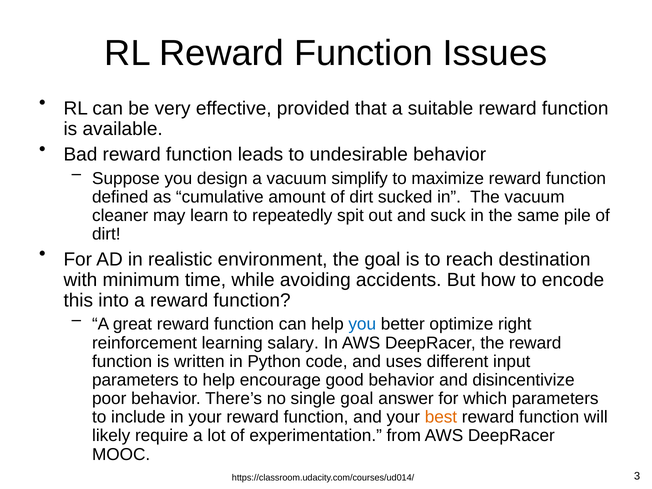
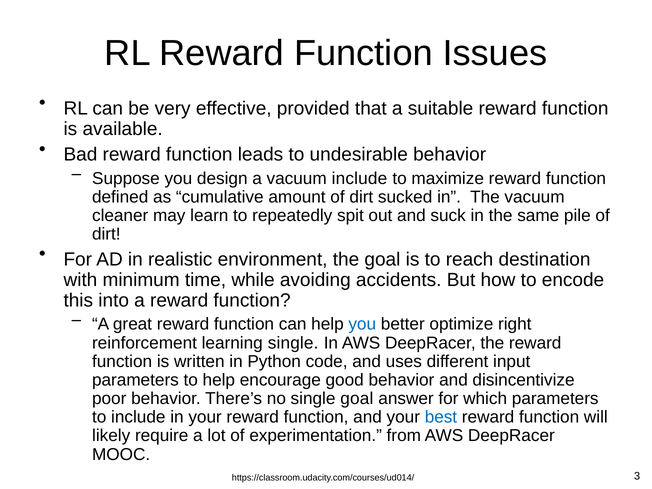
vacuum simplify: simplify -> include (359, 179)
learning salary: salary -> single (293, 343)
best colour: orange -> blue (441, 417)
